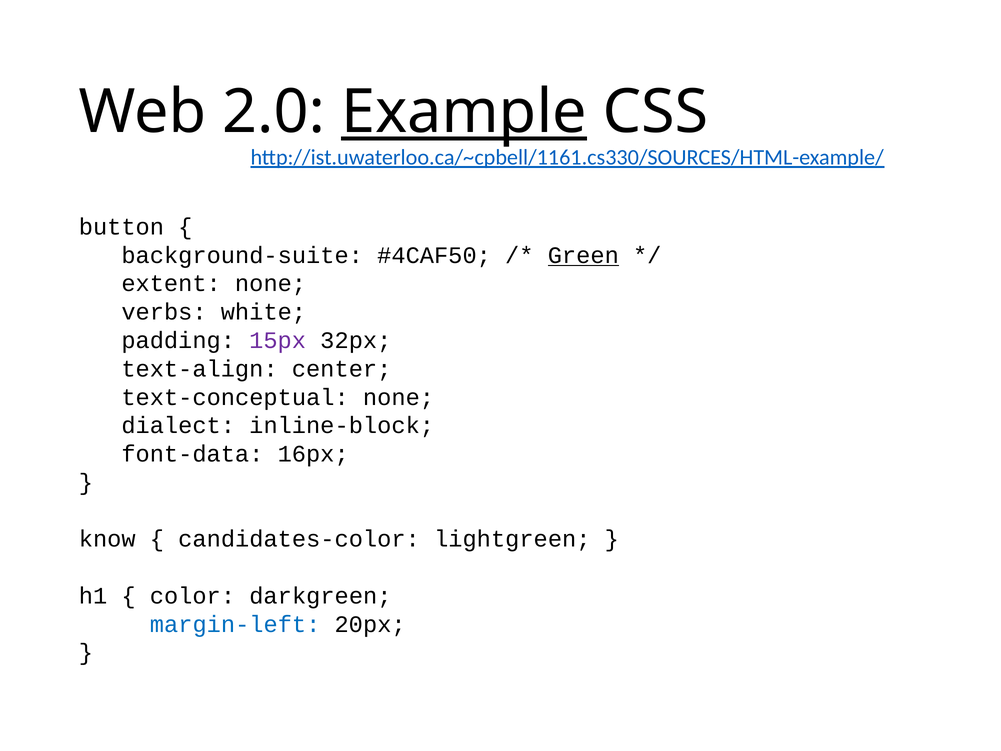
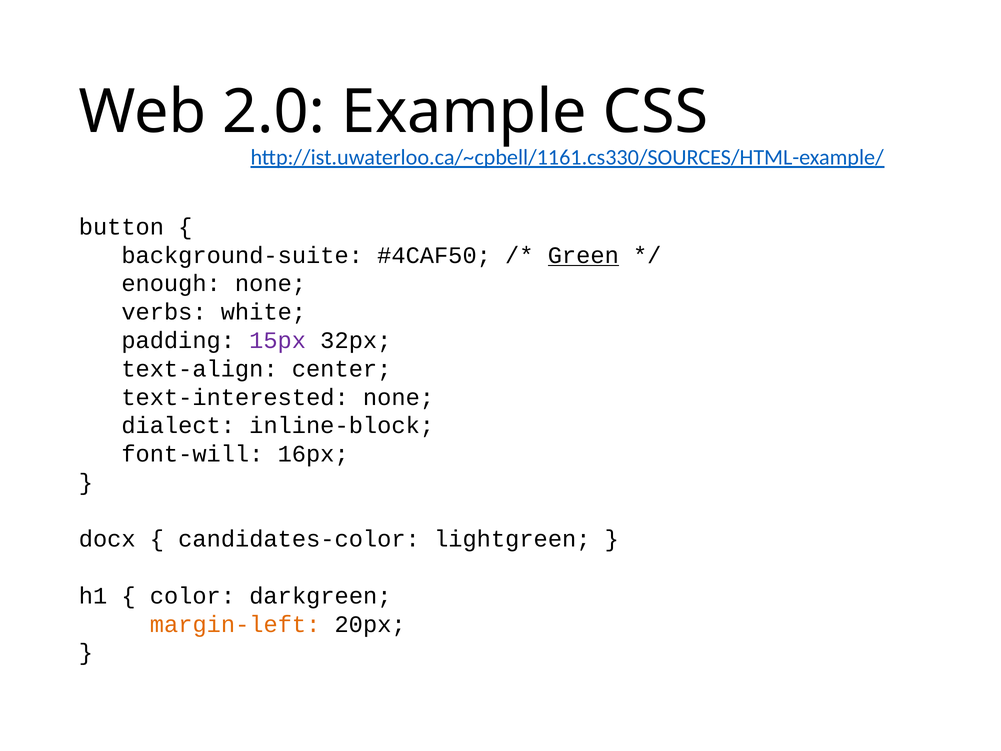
Example underline: present -> none (464, 112)
extent: extent -> enough (171, 284)
text-conceptual: text-conceptual -> text-interested (235, 397)
font-data: font-data -> font-will (192, 454)
know: know -> docx (107, 539)
margin-left colour: blue -> orange (235, 624)
